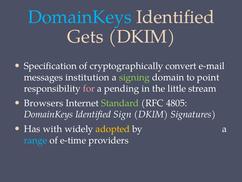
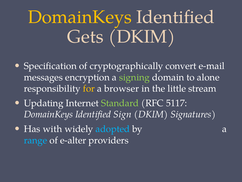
DomainKeys colour: light blue -> yellow (80, 17)
institution: institution -> encryption (87, 77)
point: point -> alone (208, 77)
for colour: pink -> yellow (89, 88)
pending: pending -> browser (122, 88)
Browsers: Browsers -> Updating (44, 103)
4805: 4805 -> 5117 (177, 103)
adopted colour: yellow -> light blue (113, 129)
e-time: e-time -> e-alter (73, 140)
